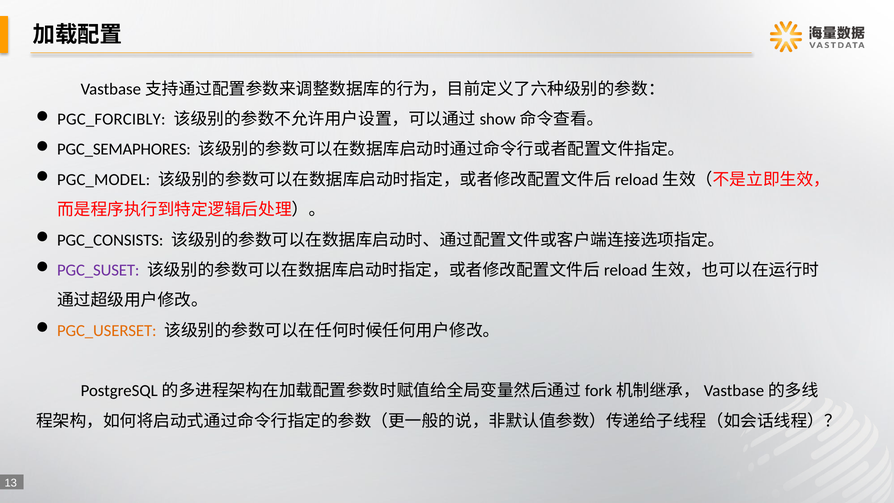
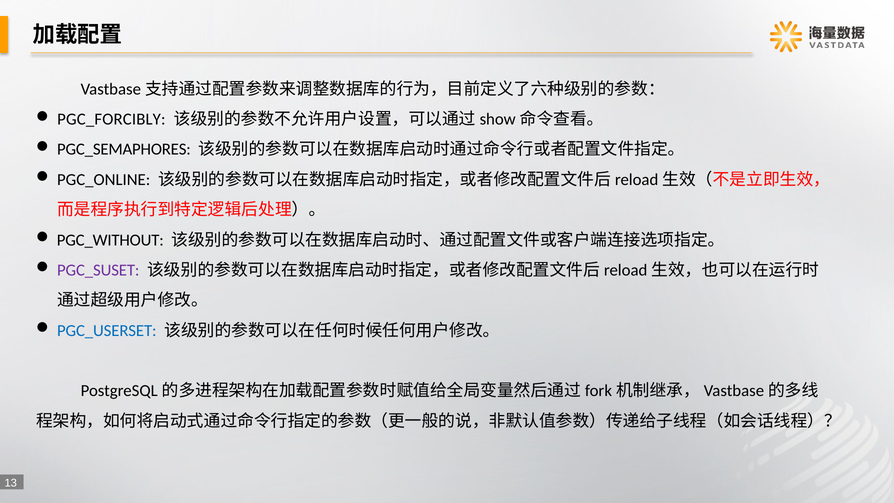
PGC_MODEL: PGC_MODEL -> PGC_ONLINE (104, 180)
PGC_CONSISTS: PGC_CONSISTS -> PGC_WITHOUT (110, 240)
PGC_USERSET colour: orange -> blue (107, 331)
